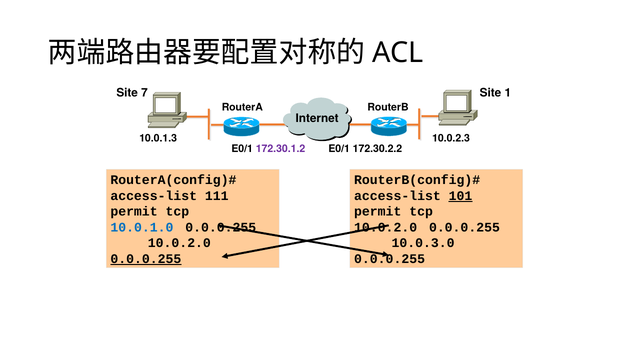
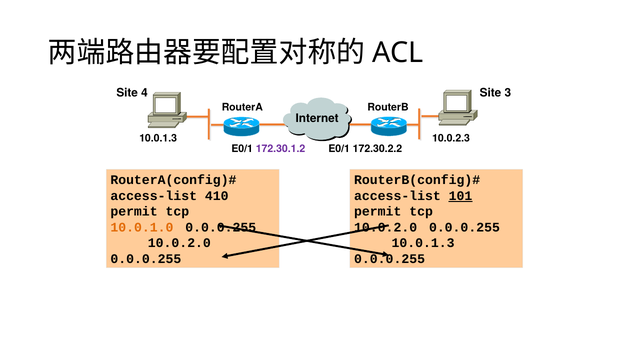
7: 7 -> 4 (144, 93)
1: 1 -> 3 (508, 93)
111: 111 -> 410 (217, 196)
10.0.1.0 colour: blue -> orange (142, 227)
10.0.3.0: 10.0.3.0 -> 10.0.1.3 (423, 243)
0.0.0.255 underline: present -> none (146, 259)
